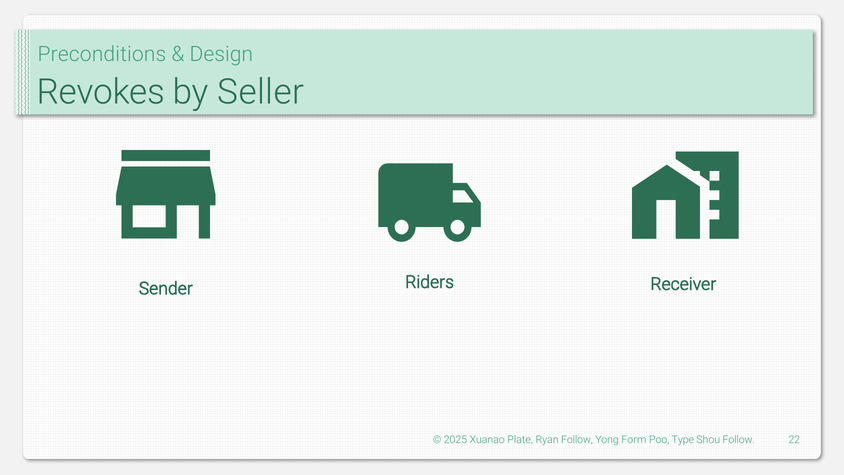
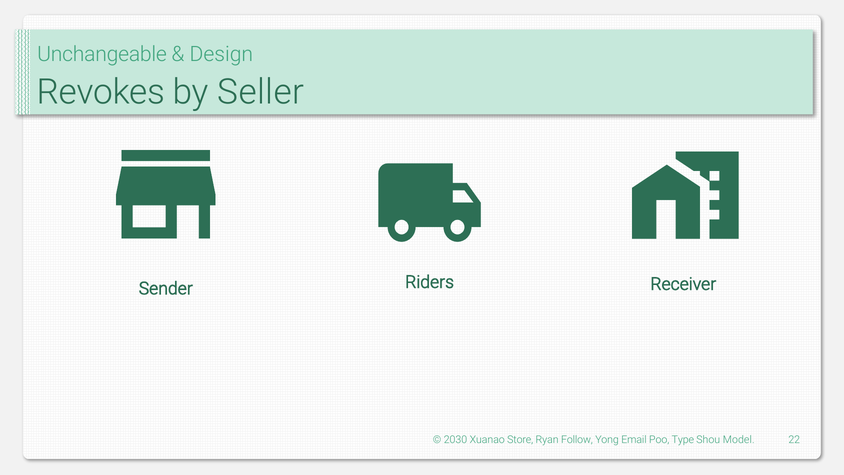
Preconditions: Preconditions -> Unchangeable (102, 54)
2025: 2025 -> 2030 (455, 440)
Plate: Plate -> Store (520, 440)
Form: Form -> Email (634, 440)
Shou Follow: Follow -> Model (739, 440)
